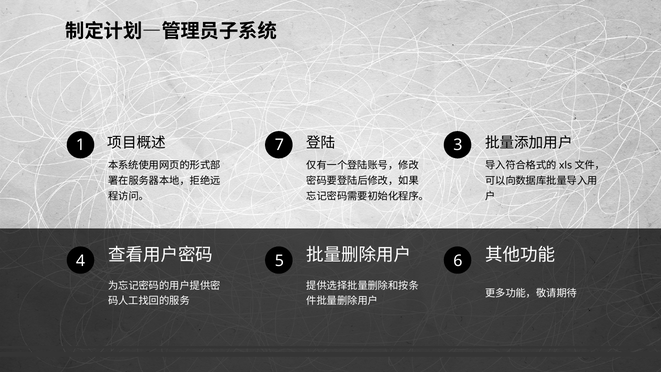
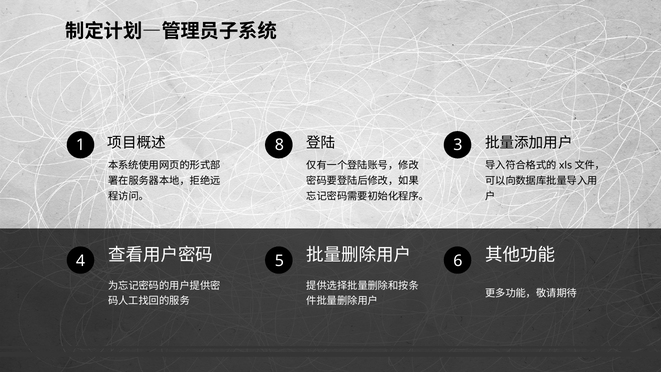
7: 7 -> 8 (279, 145)
